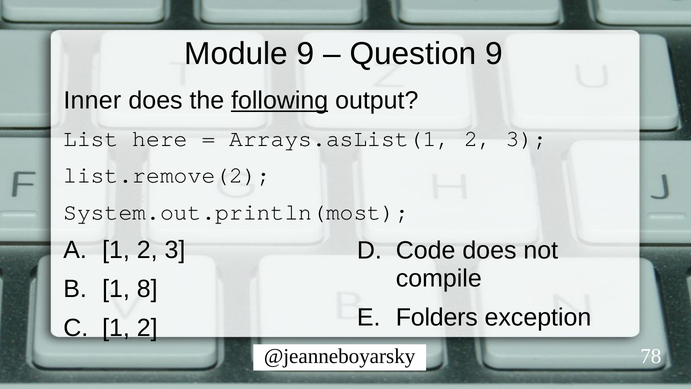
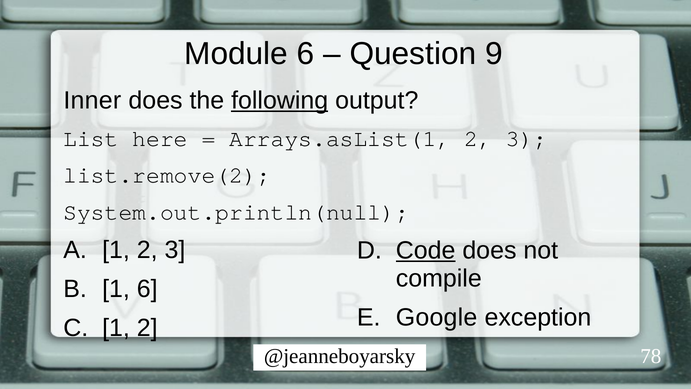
Module 9: 9 -> 6 (306, 54)
System.out.println(most: System.out.println(most -> System.out.println(null (236, 212)
Code underline: none -> present (426, 250)
1 8: 8 -> 6 (147, 289)
Folders: Folders -> Google (437, 317)
